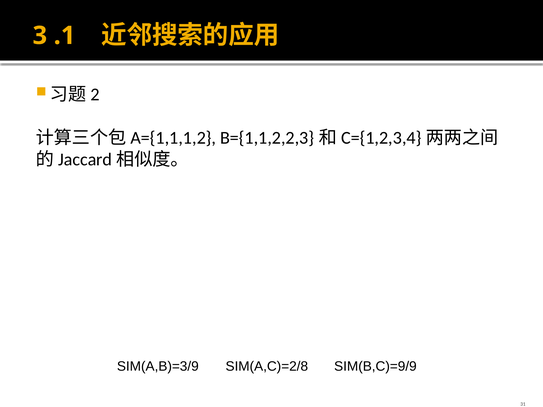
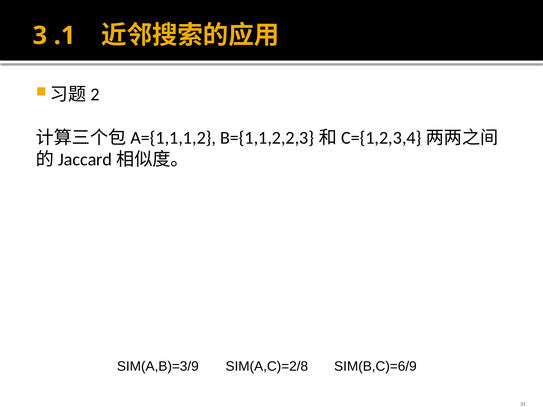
SIM(B,C)=9/9: SIM(B,C)=9/9 -> SIM(B,C)=6/9 (375, 367)
